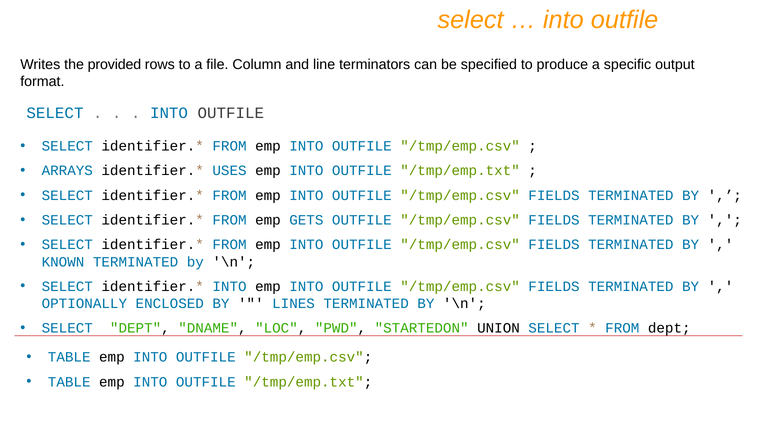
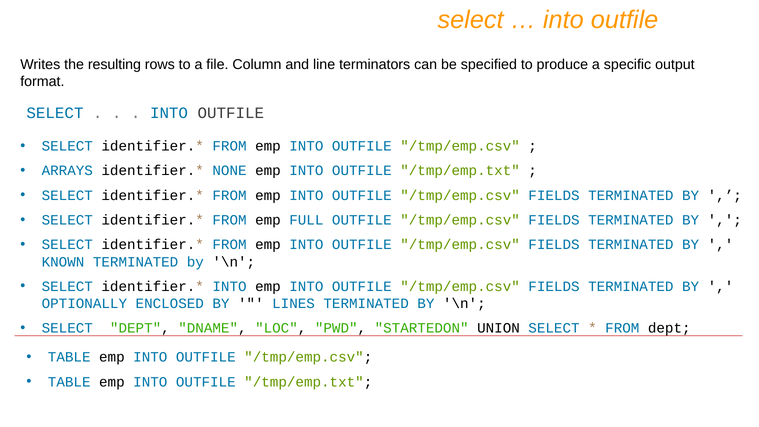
provided: provided -> resulting (114, 64)
USES: USES -> NONE (230, 171)
GETS: GETS -> FULL (306, 220)
